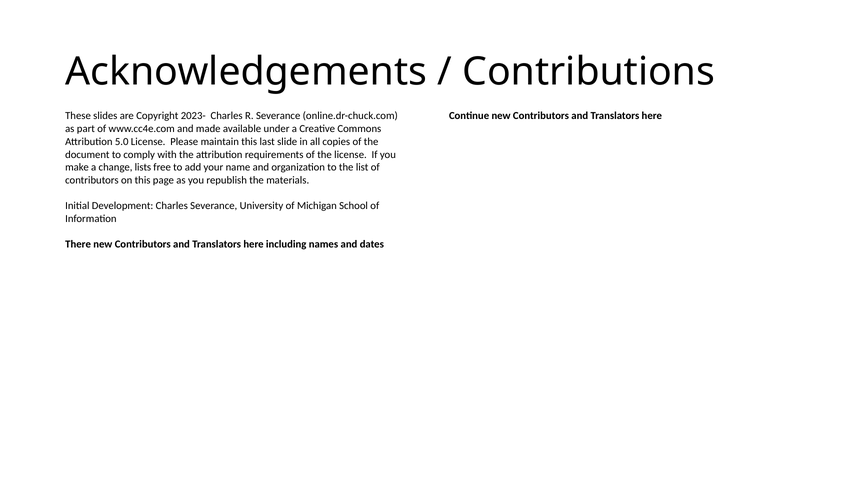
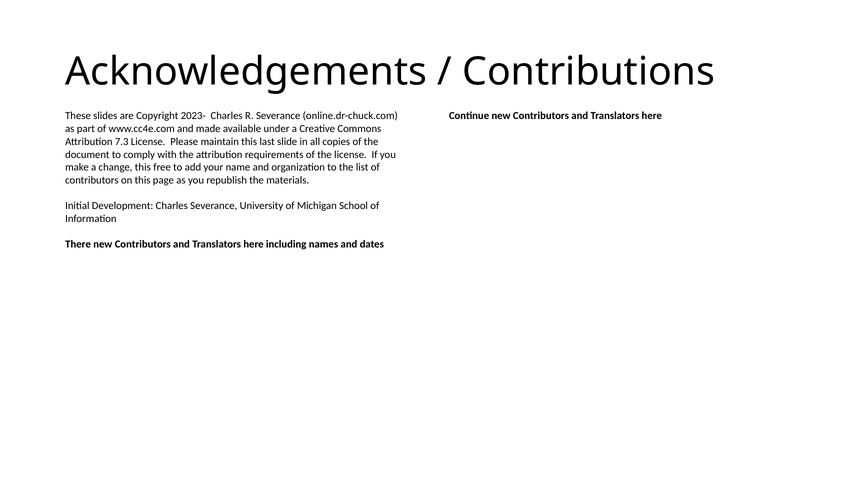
5.0: 5.0 -> 7.3 (122, 142)
change lists: lists -> this (143, 167)
